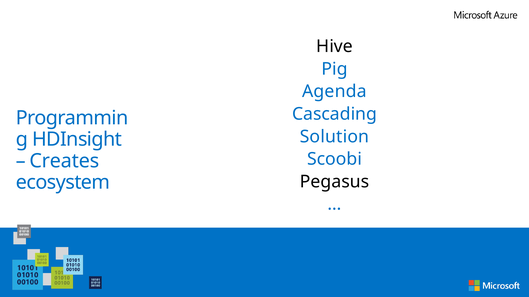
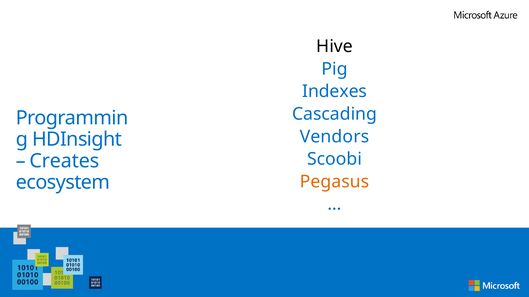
Agenda: Agenda -> Indexes (335, 92)
Solution: Solution -> Vendors (334, 137)
Pegasus colour: black -> orange (335, 182)
